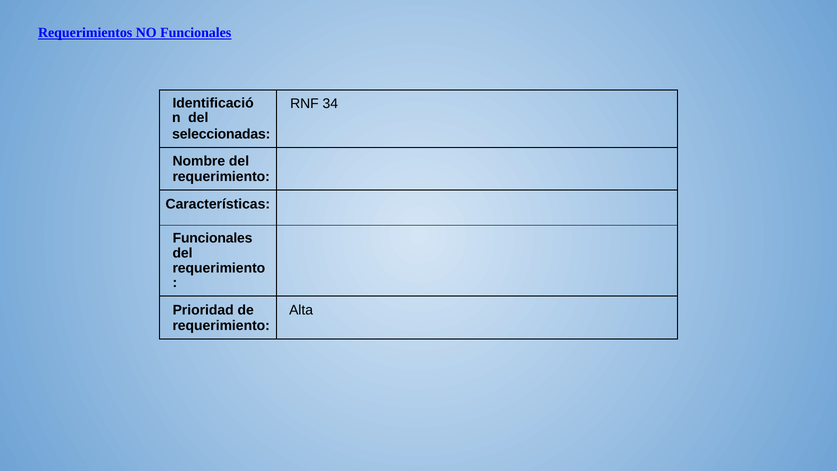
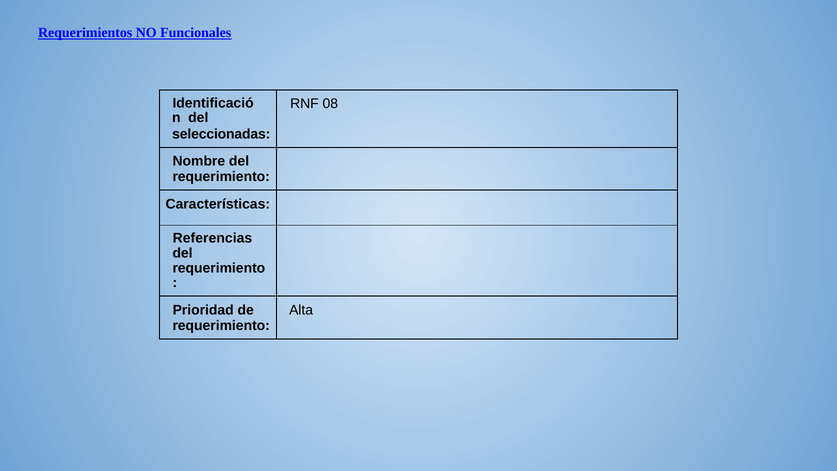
34: 34 -> 08 (330, 104)
Funcionales: Funcionales -> Referencias (212, 238)
